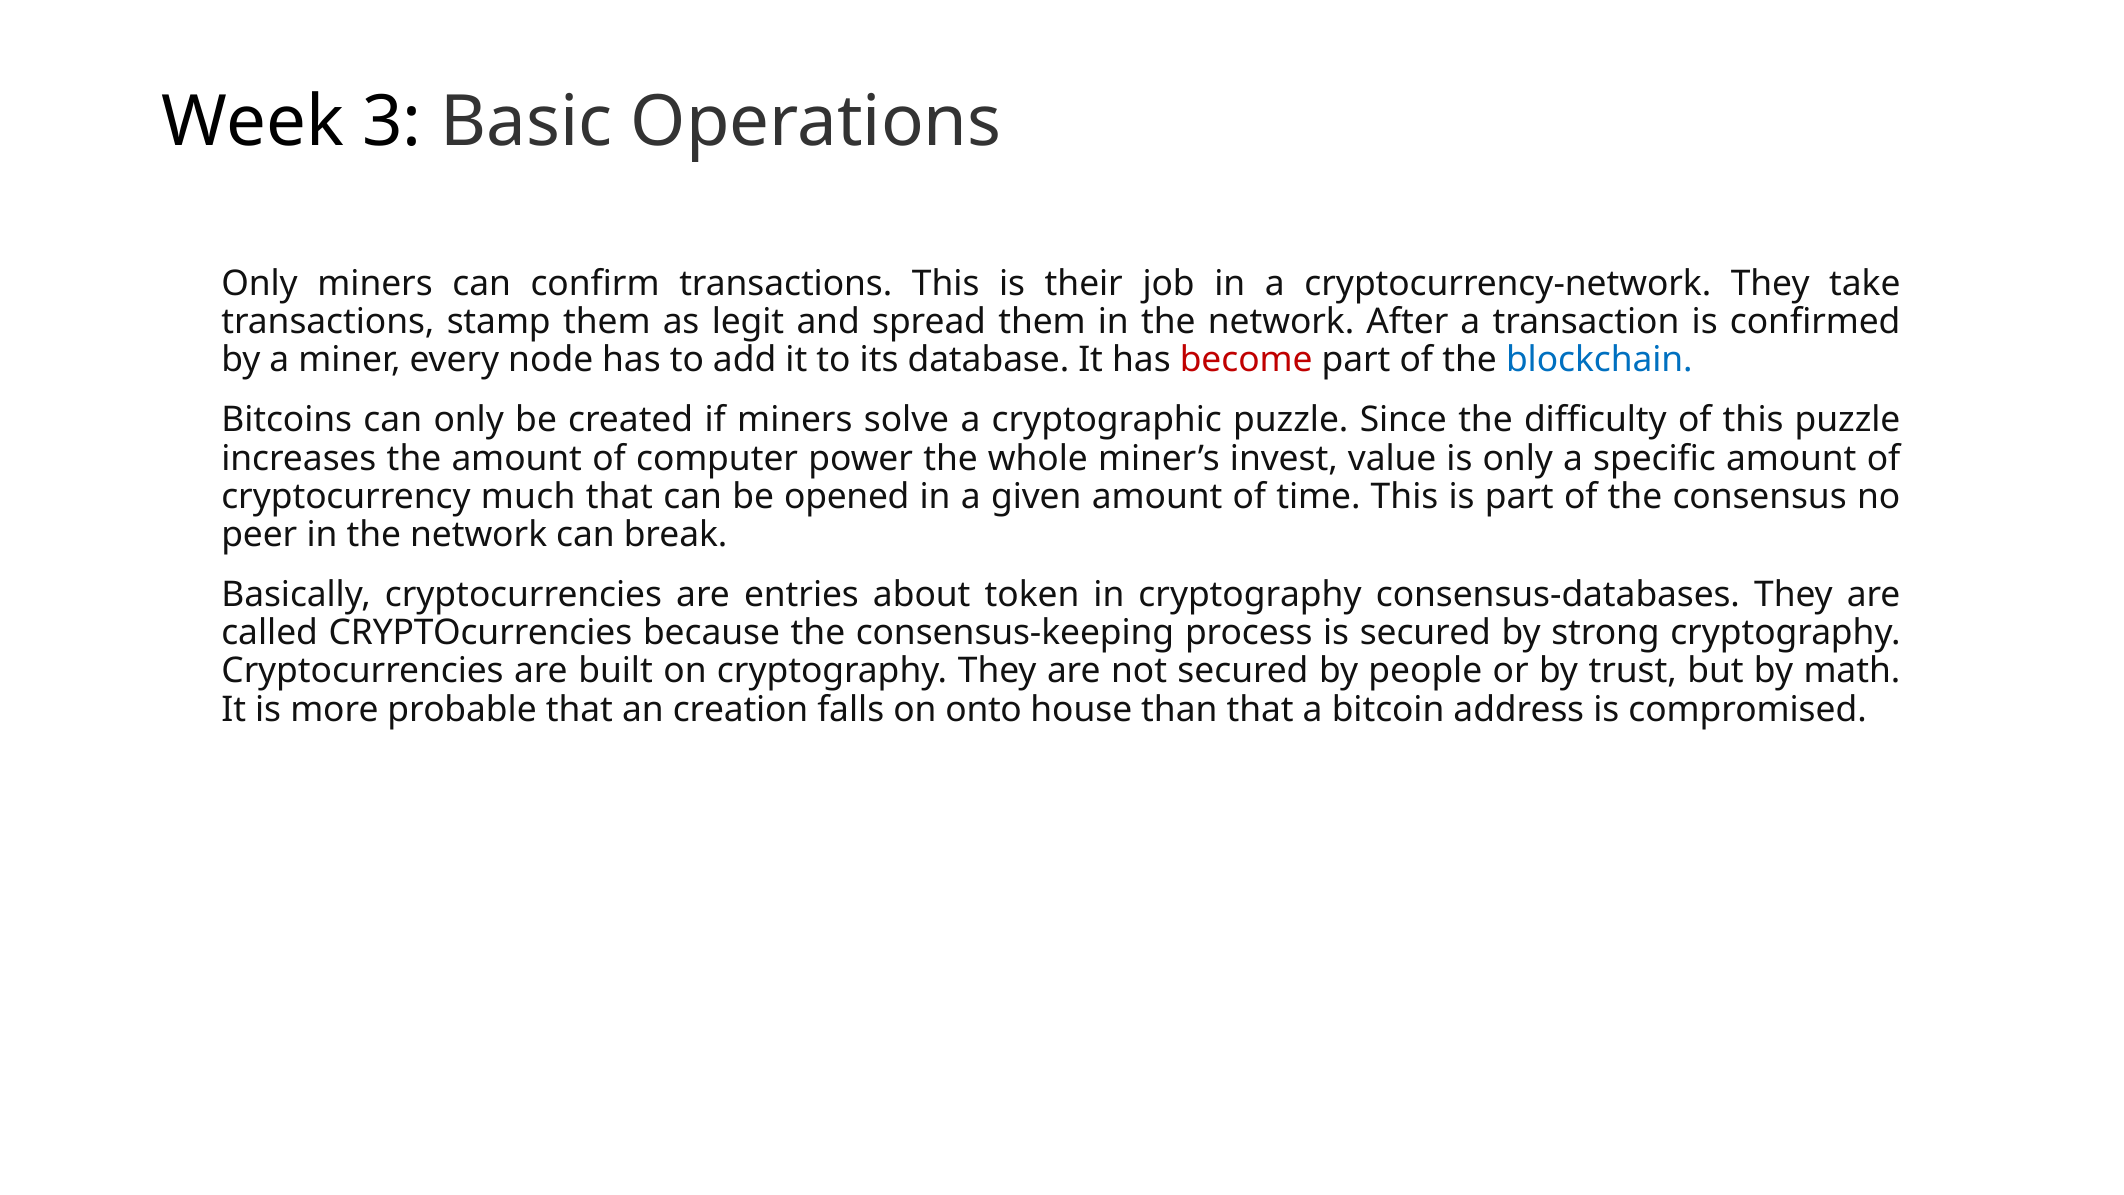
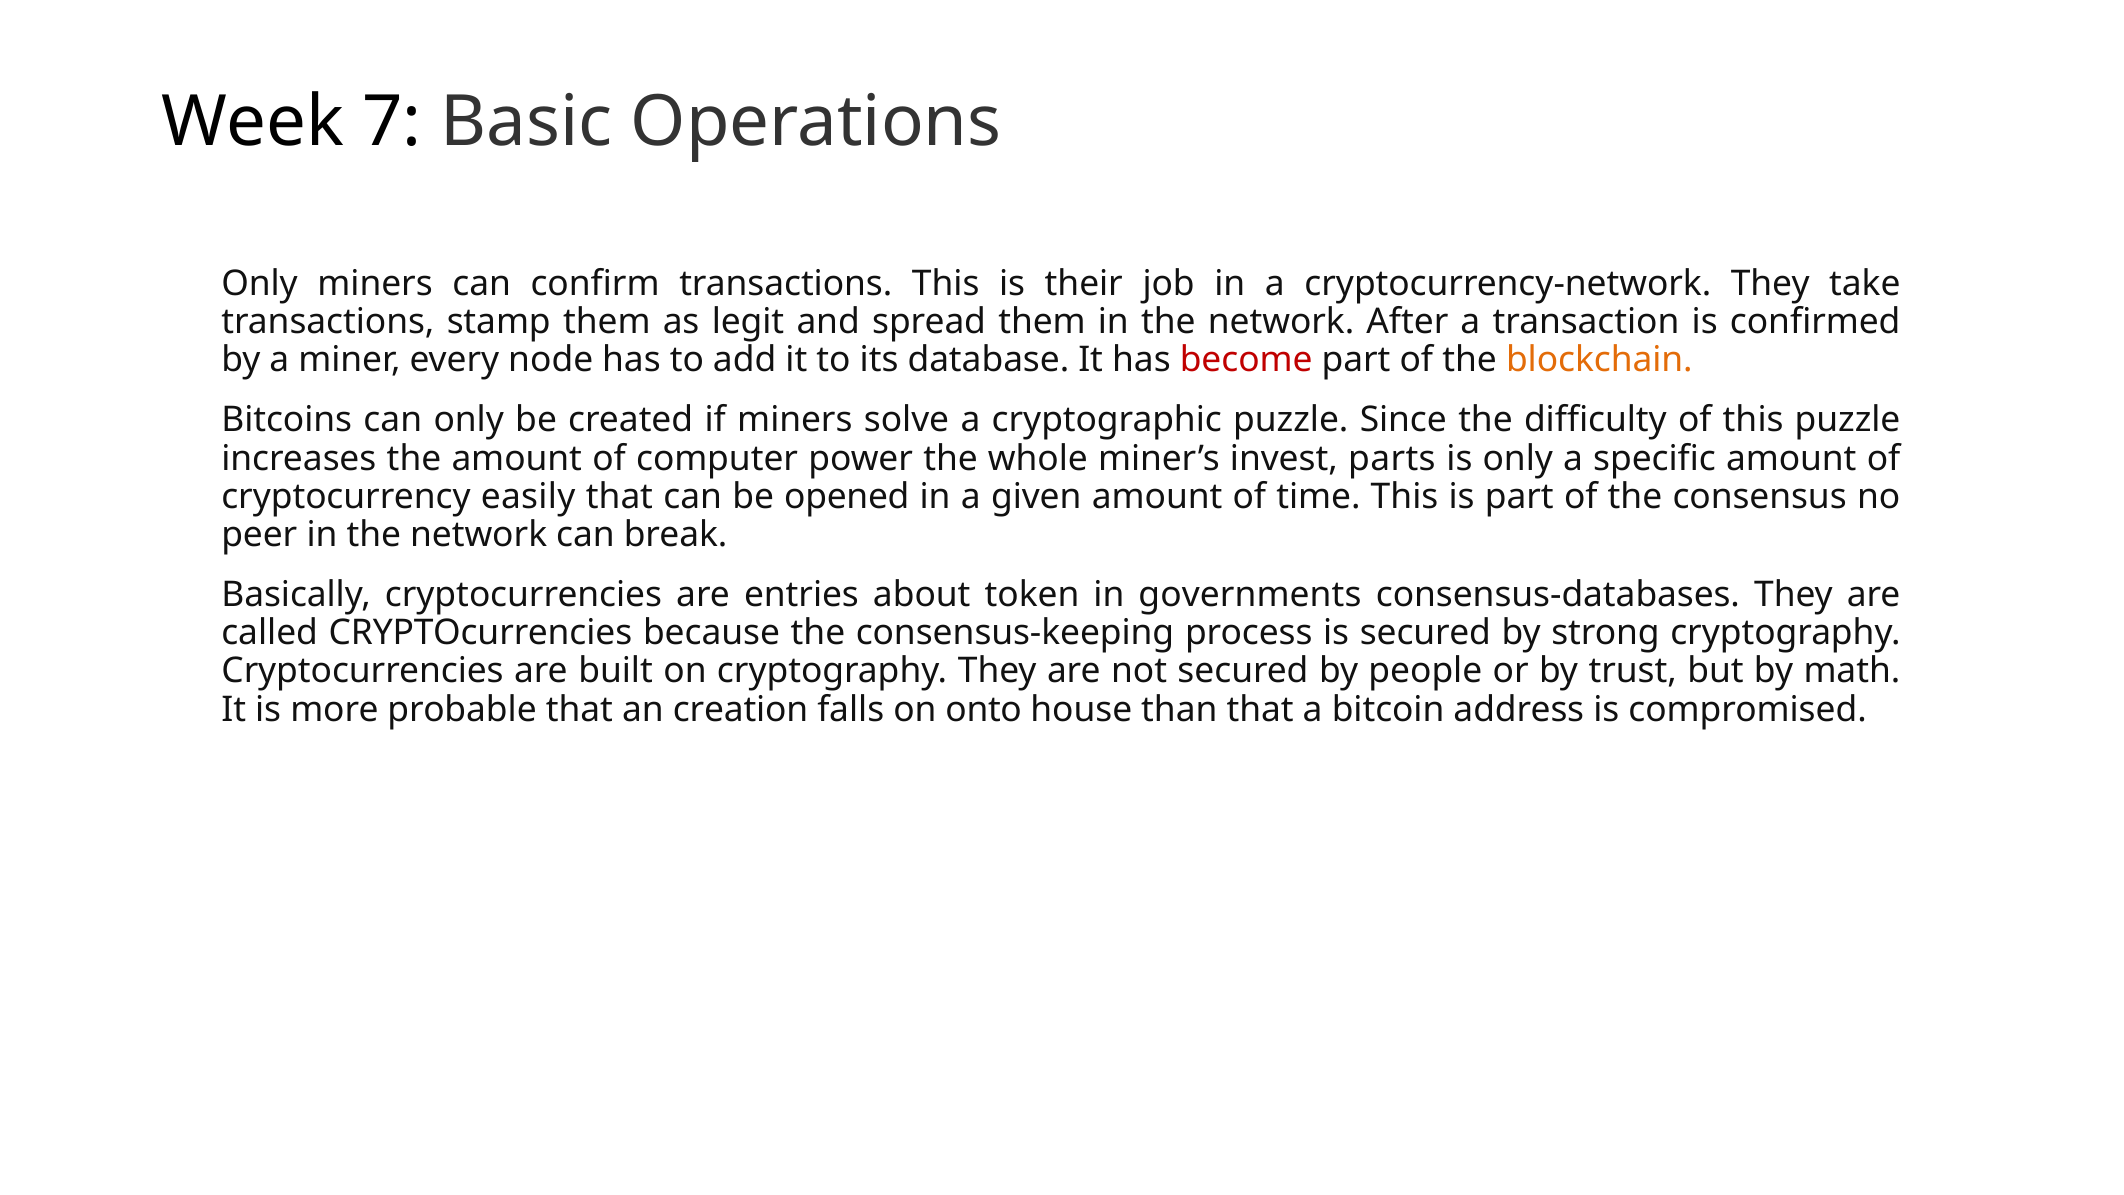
3: 3 -> 7 (392, 123)
blockchain colour: blue -> orange (1599, 360)
value: value -> parts (1392, 458)
much: much -> easily (528, 496)
in cryptography: cryptography -> governments (1250, 595)
